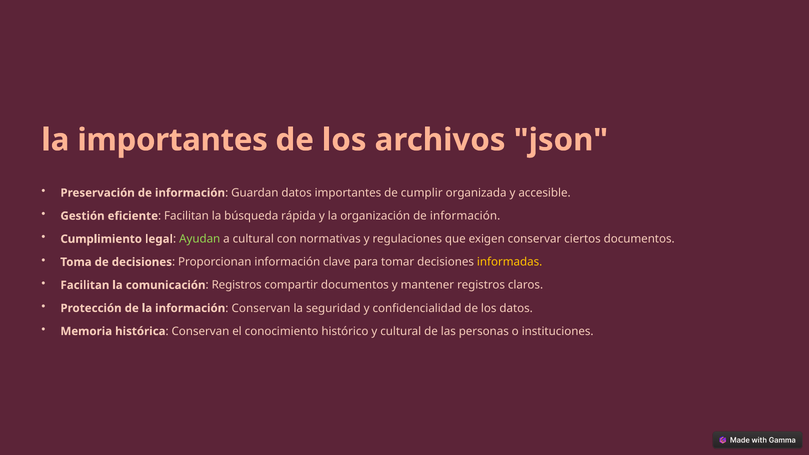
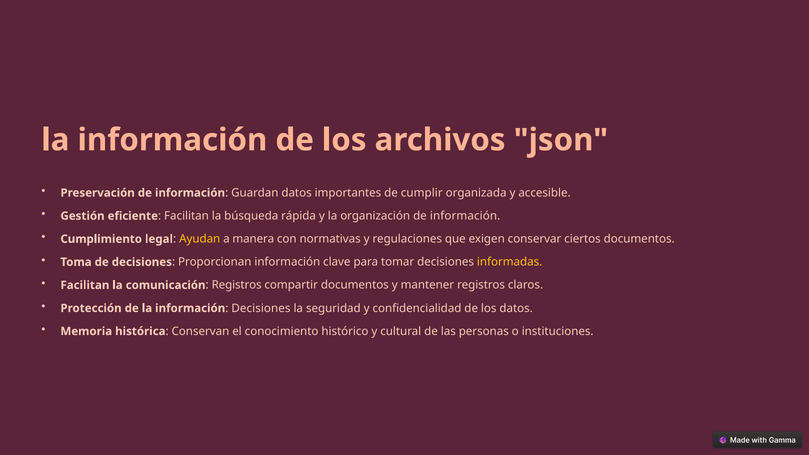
importantes: importantes -> información (172, 140)
Ayudan colour: light green -> yellow (200, 239)
a cultural: cultural -> manera (253, 239)
información Conservan: Conservan -> Decisiones (261, 308)
